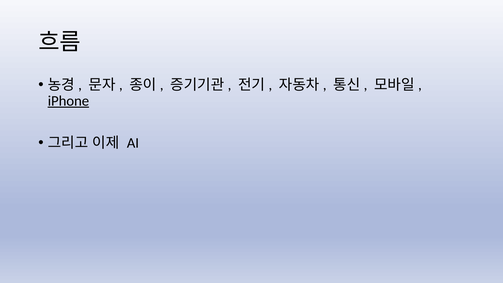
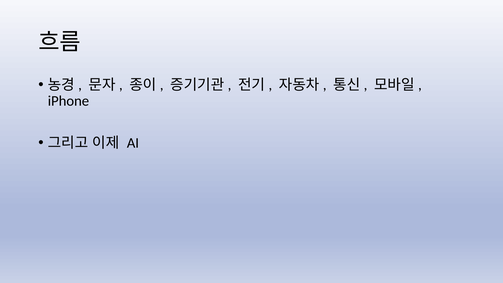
iPhone underline: present -> none (68, 101)
